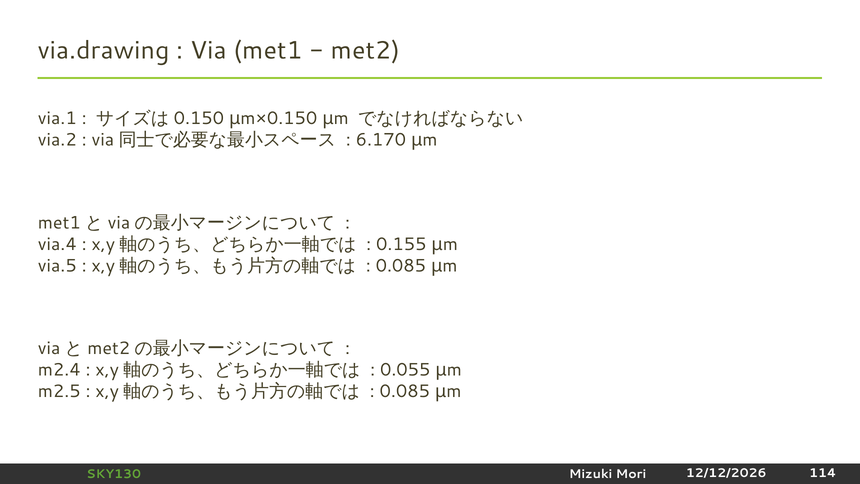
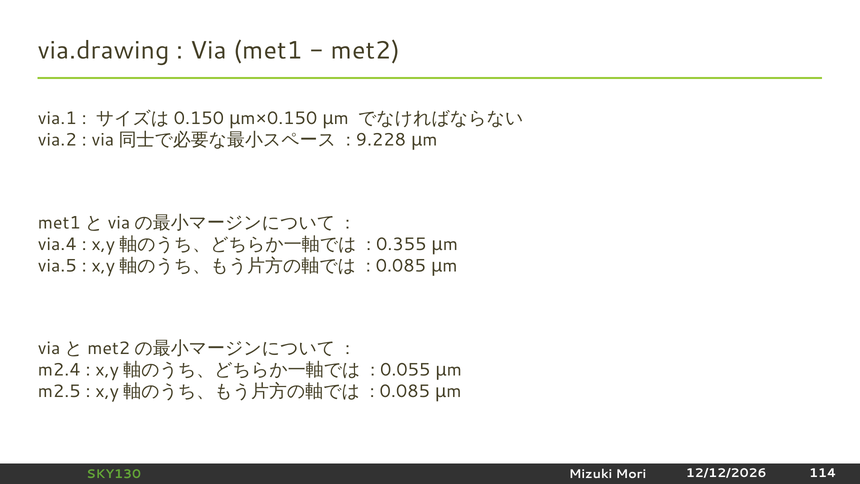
6.170: 6.170 -> 9.228 (381, 140)
0.155: 0.155 -> 0.355 (401, 244)
